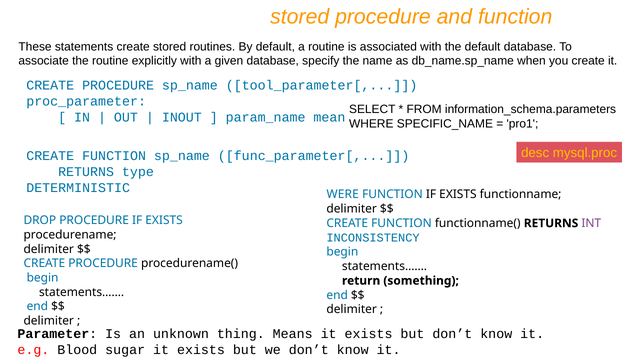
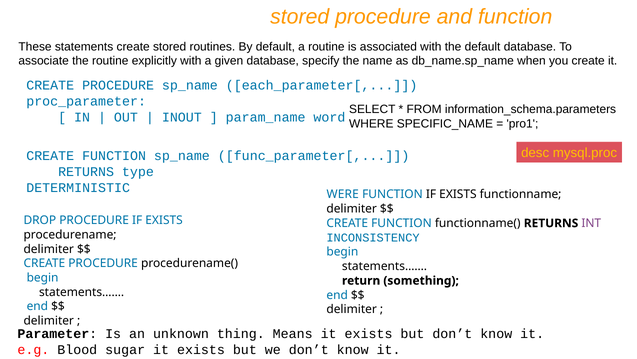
tool_parameter[: tool_parameter[ -> each_parameter[ (322, 85)
mean: mean -> word (329, 117)
